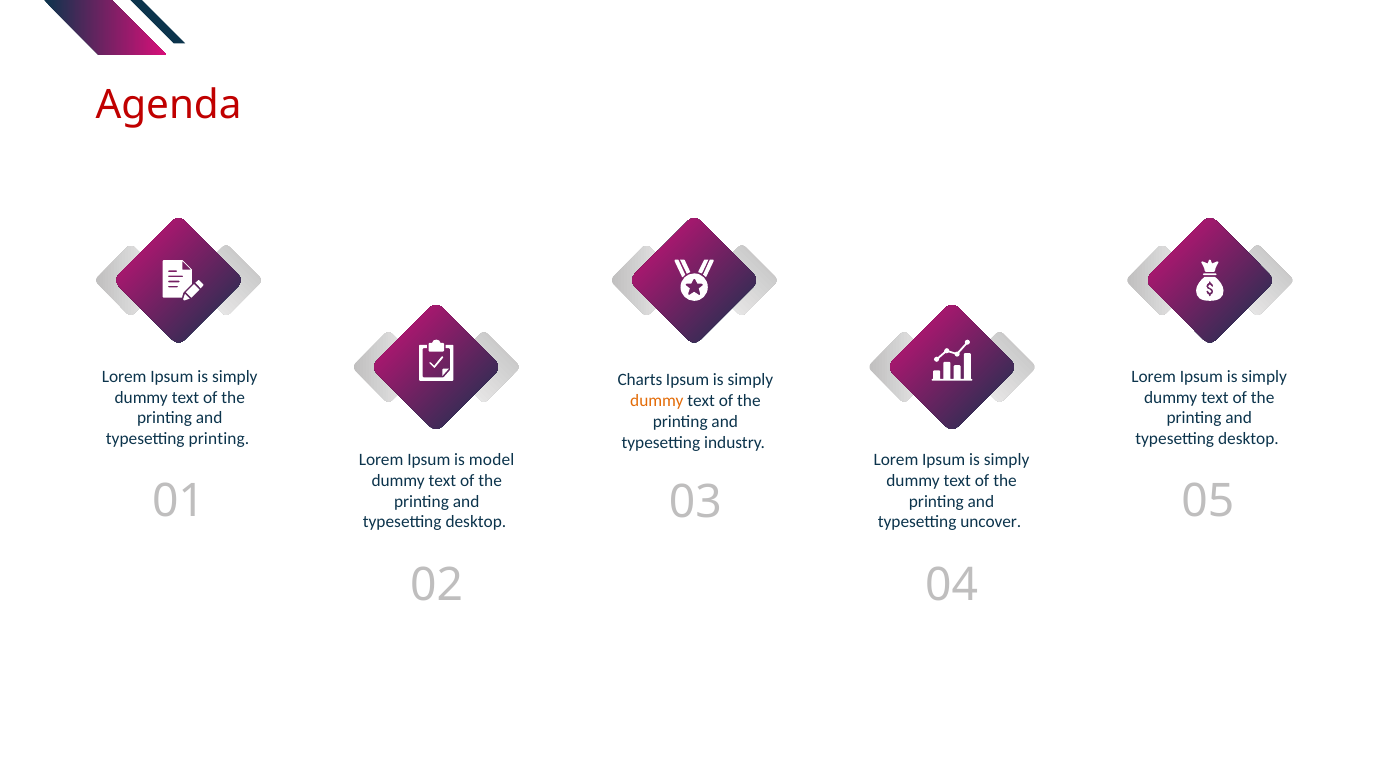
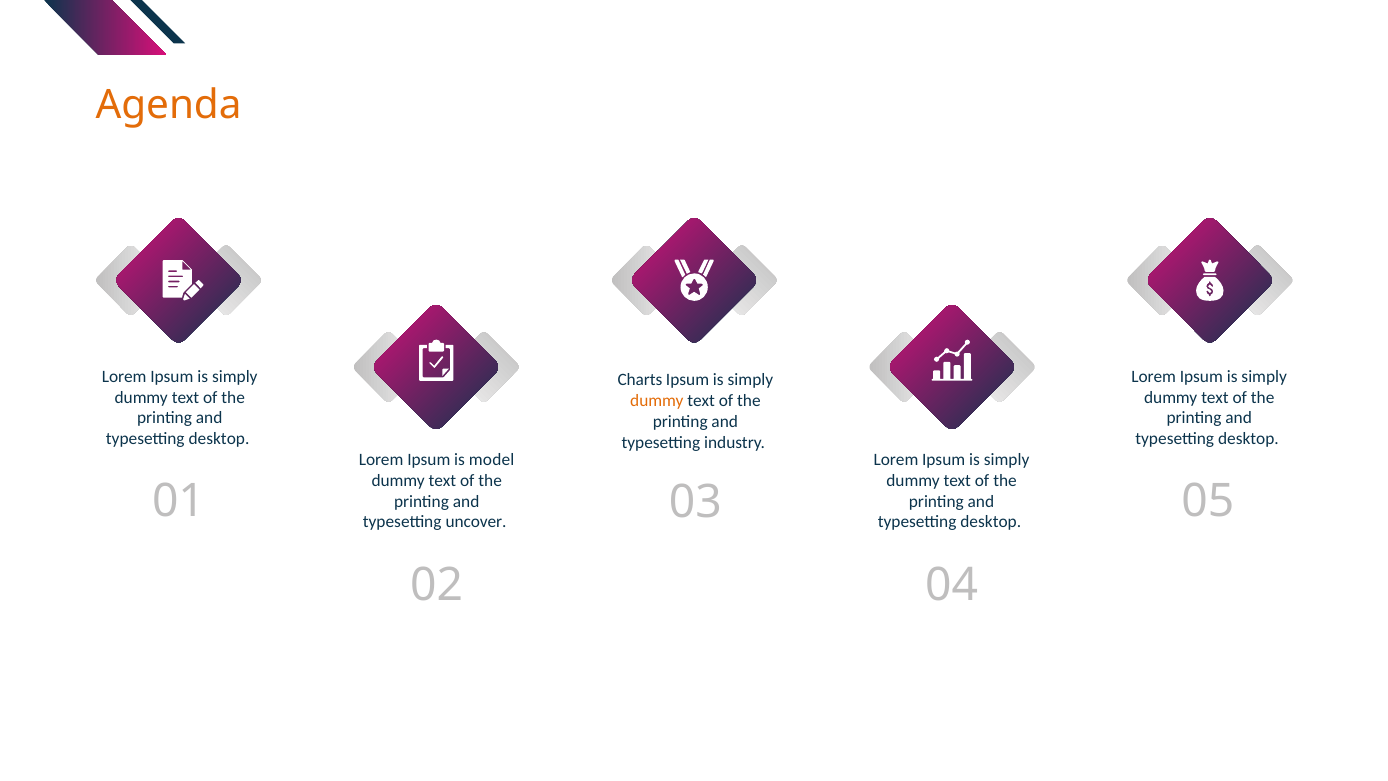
Agenda colour: red -> orange (169, 106)
printing: printing -> desktop (219, 439)
desktop: desktop -> uncover (476, 522)
uncover: uncover -> desktop (991, 522)
